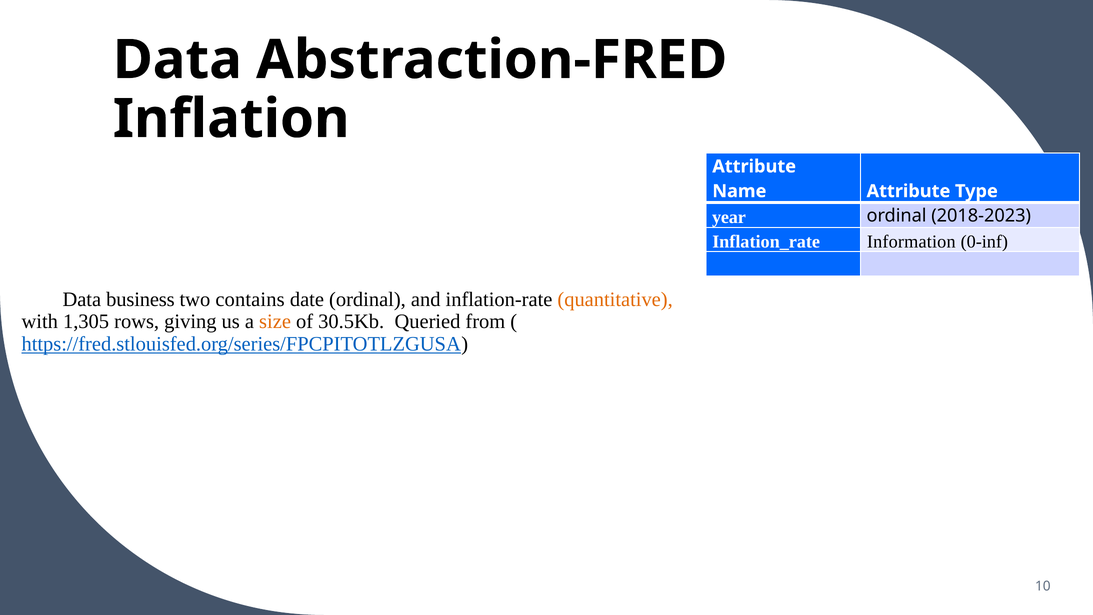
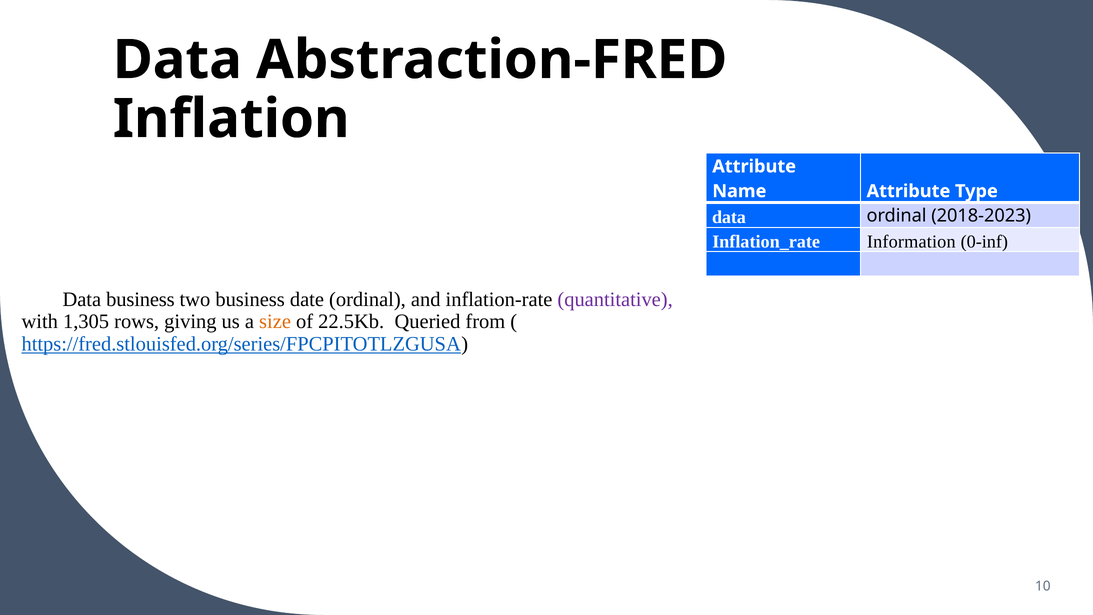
year: year -> data (729, 217)
two contains: contains -> business (250, 299)
quantitative colour: orange -> purple (615, 299)
30.5Kb: 30.5Kb -> 22.5Kb (351, 322)
